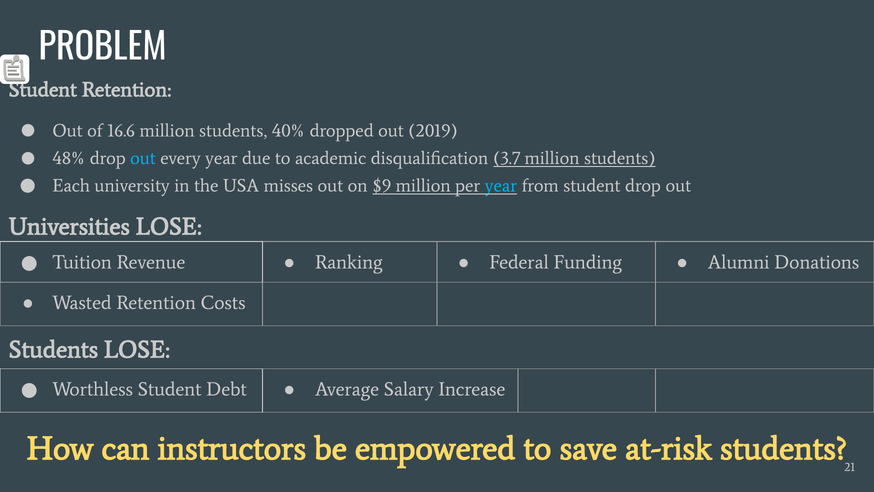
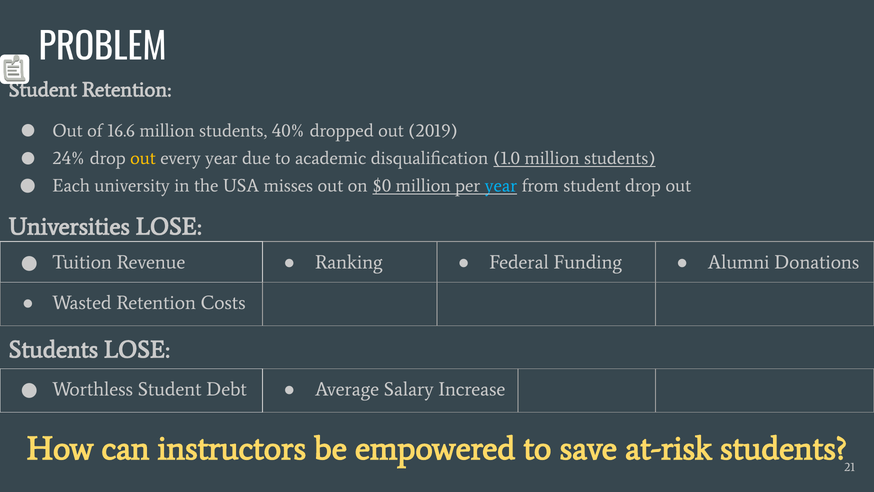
48%: 48% -> 24% (69, 158)
out colour: light blue -> yellow (143, 158)
3.7: 3.7 -> 1.0 (507, 158)
$9: $9 -> $0 (382, 186)
